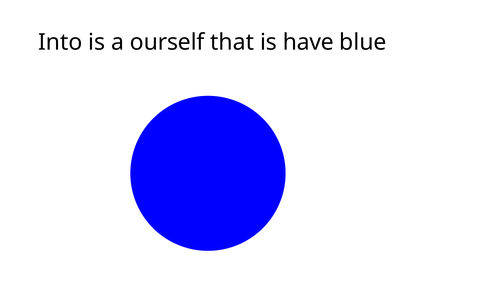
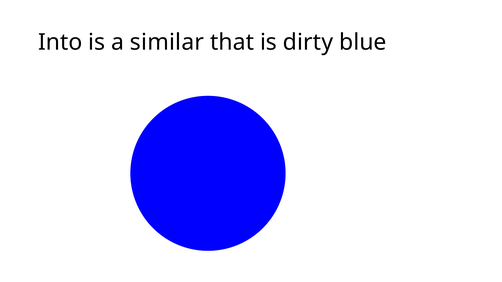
ourself: ourself -> similar (167, 42)
have: have -> dirty (308, 42)
